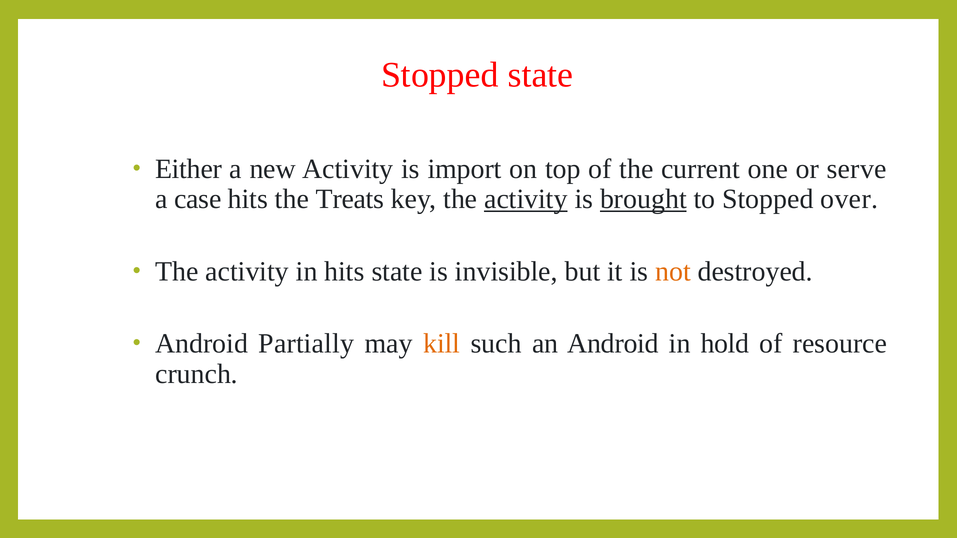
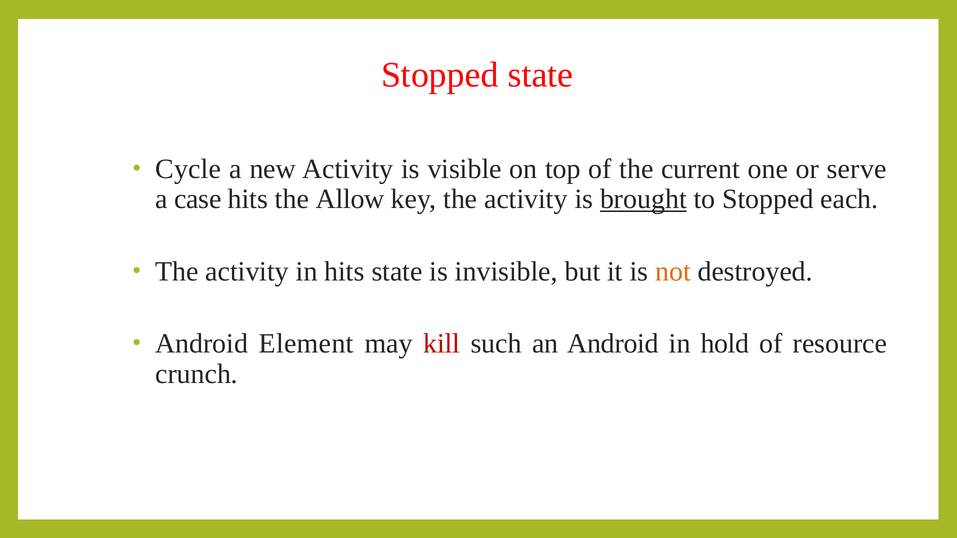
Either: Either -> Cycle (188, 169)
import: import -> visible (465, 169)
Treats: Treats -> Allow (350, 199)
activity underline: present -> none (526, 199)
over: over -> each (849, 199)
Partially: Partially -> Element (306, 344)
kill colour: orange -> red (442, 344)
